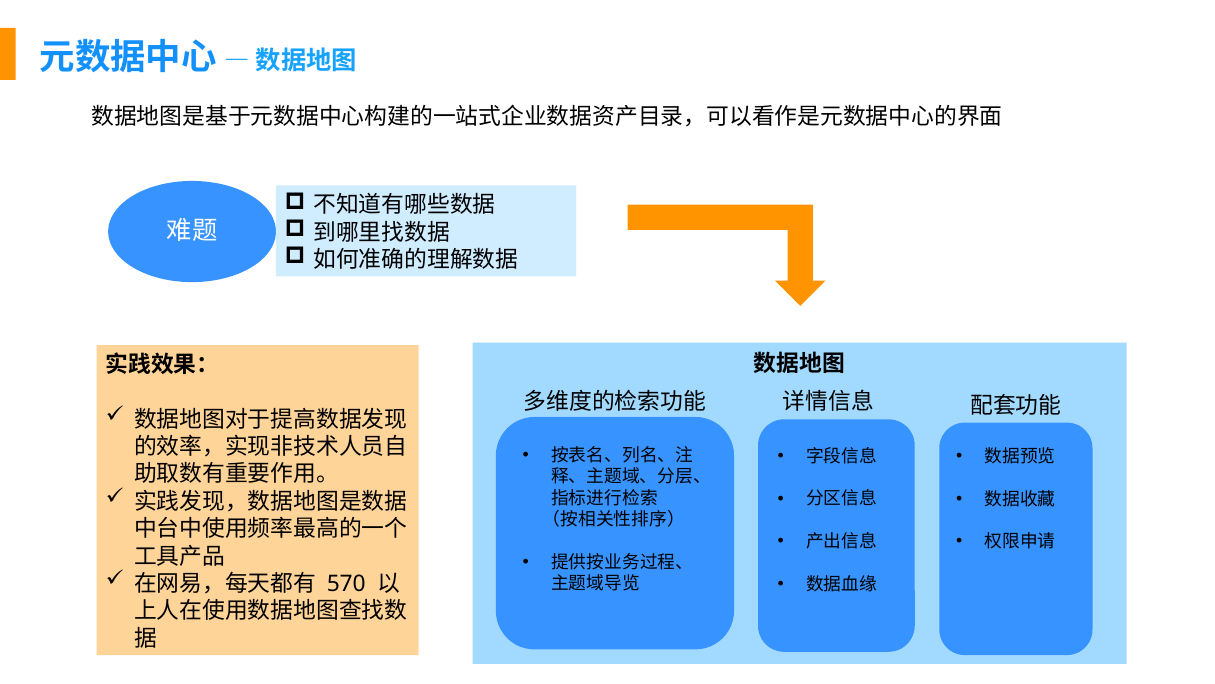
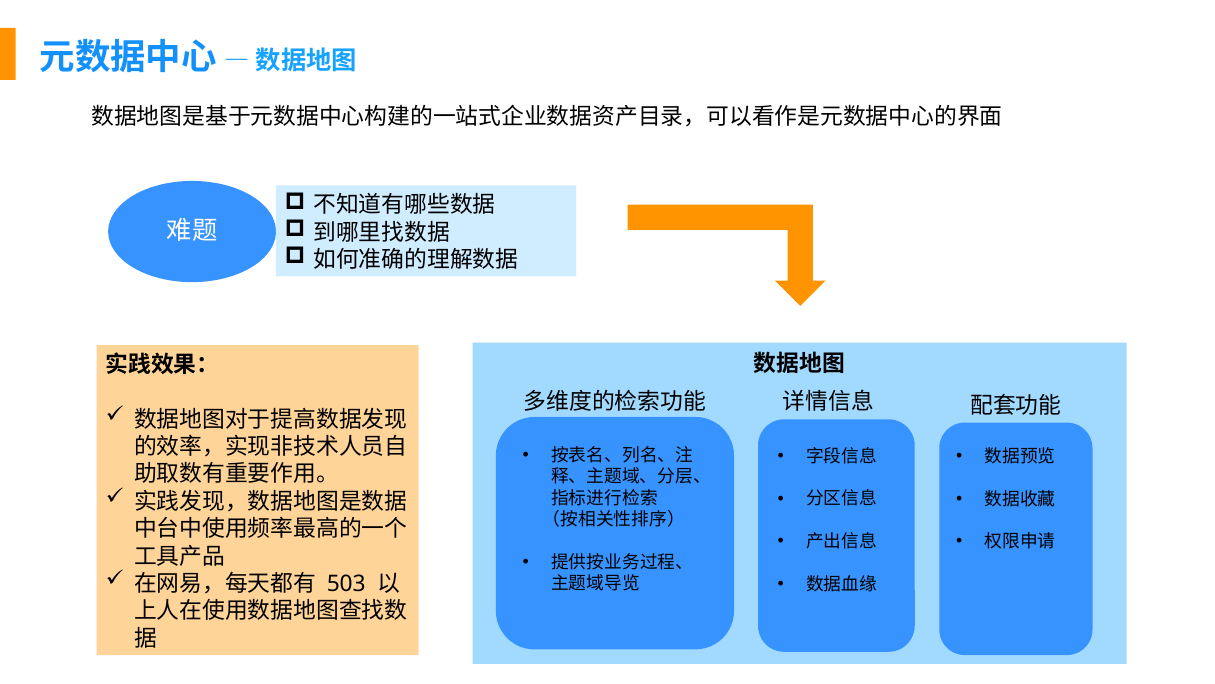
570: 570 -> 503 (346, 583)
